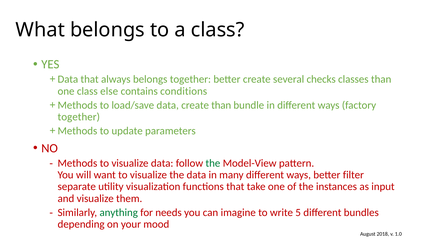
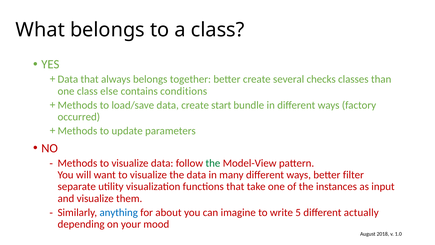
create than: than -> start (221, 105)
together: together -> occurred (79, 117)
anything colour: green -> blue (119, 212)
needs: needs -> about (168, 212)
bundles: bundles -> actually (361, 212)
